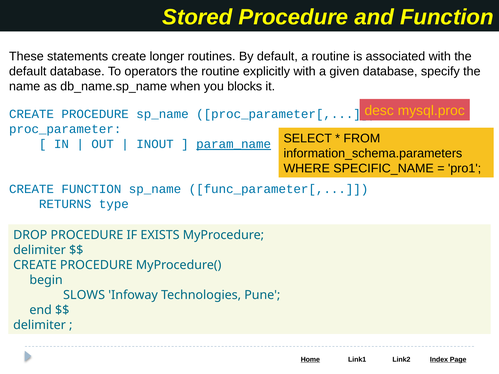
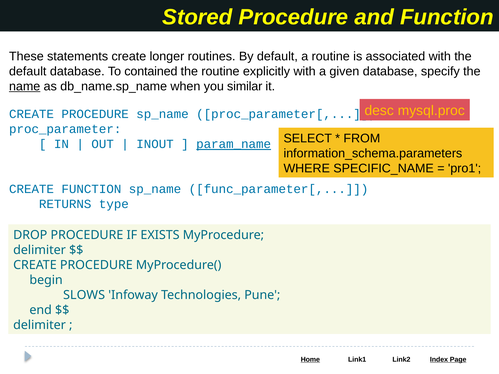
operators: operators -> contained (151, 71)
name underline: none -> present (25, 86)
blocks: blocks -> similar (245, 86)
